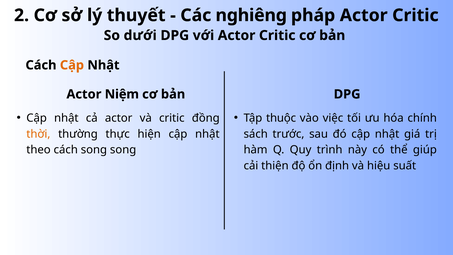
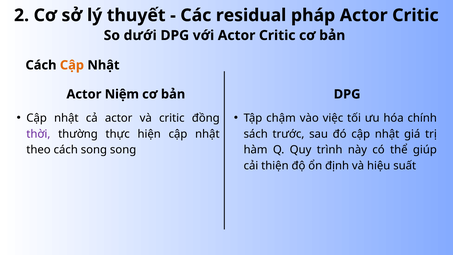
nghiêng: nghiêng -> residual (251, 15)
thuộc: thuộc -> chậm (281, 118)
thời colour: orange -> purple (38, 134)
